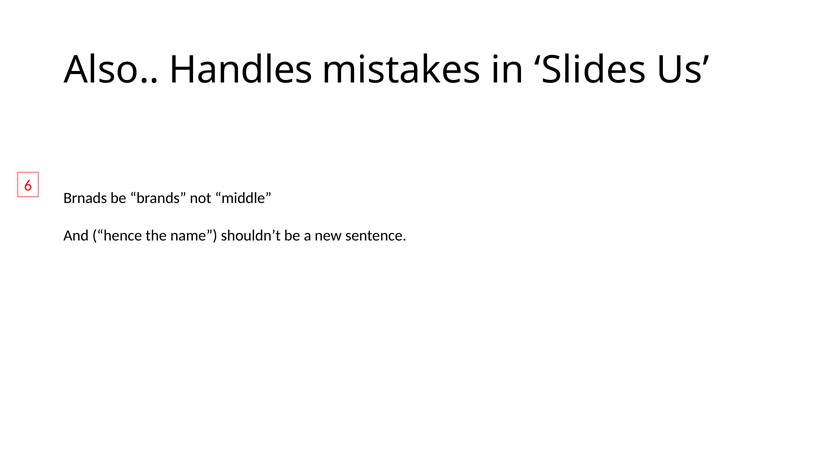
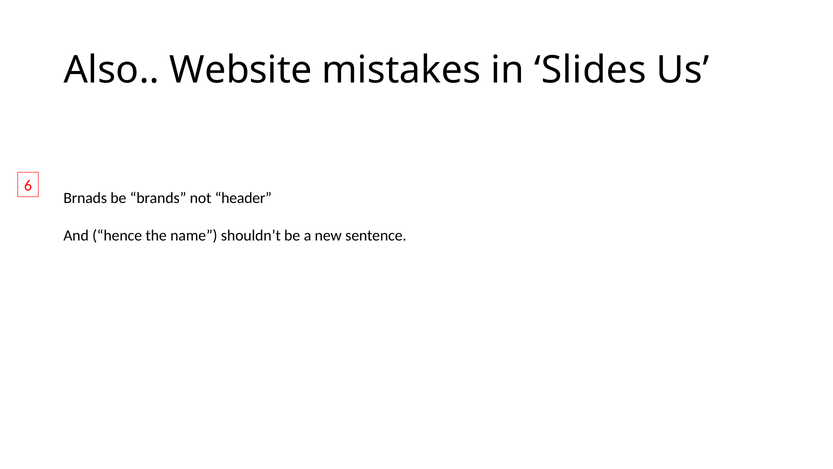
Handles: Handles -> Website (241, 70)
middle: middle -> header (243, 198)
